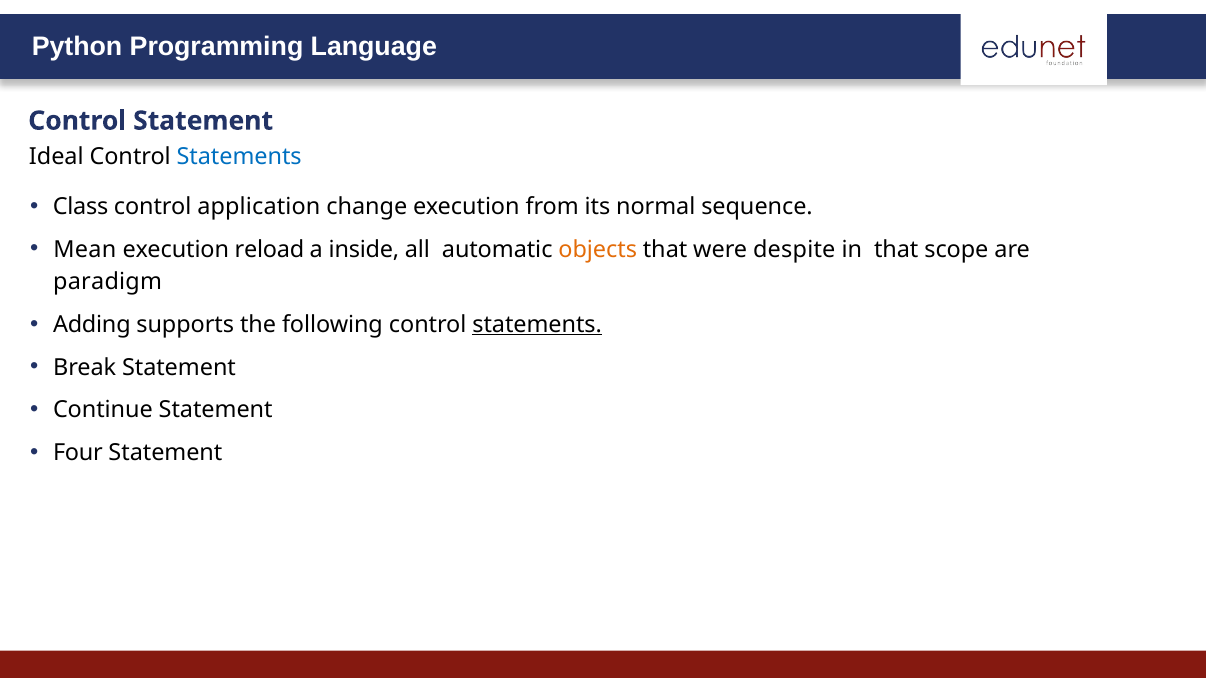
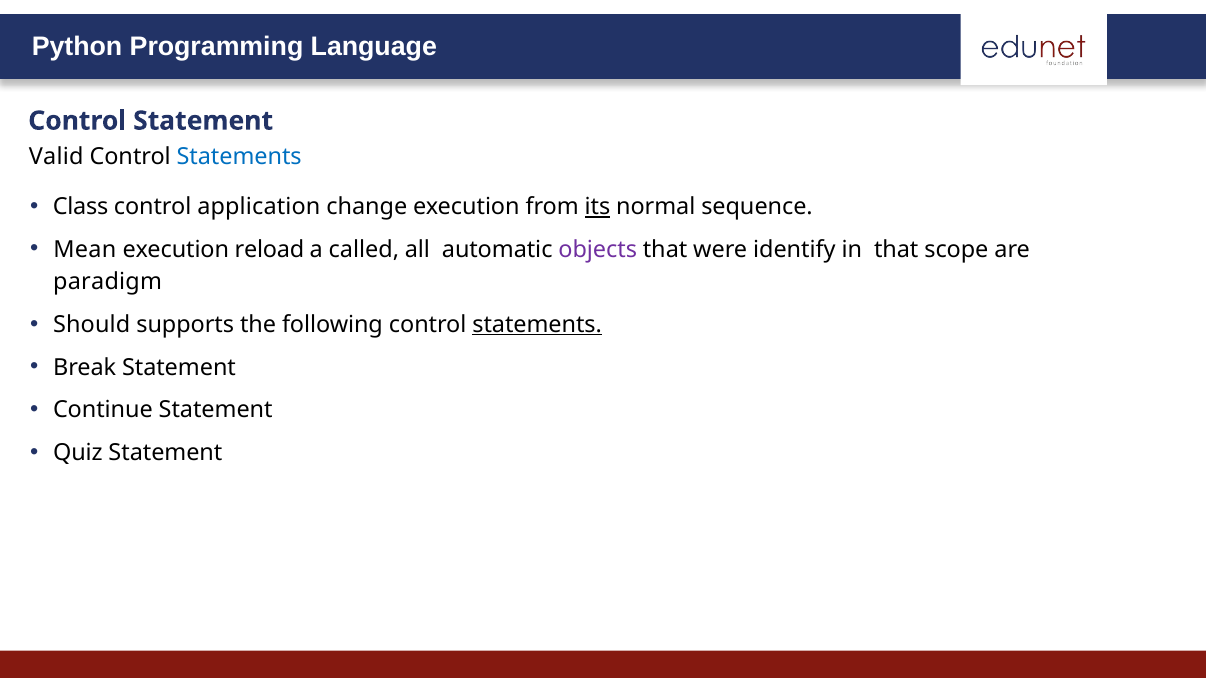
Ideal: Ideal -> Valid (56, 157)
its underline: none -> present (597, 207)
inside: inside -> called (364, 250)
objects colour: orange -> purple (598, 250)
despite: despite -> identify (794, 250)
Adding: Adding -> Should (92, 325)
Four: Four -> Quiz (78, 453)
